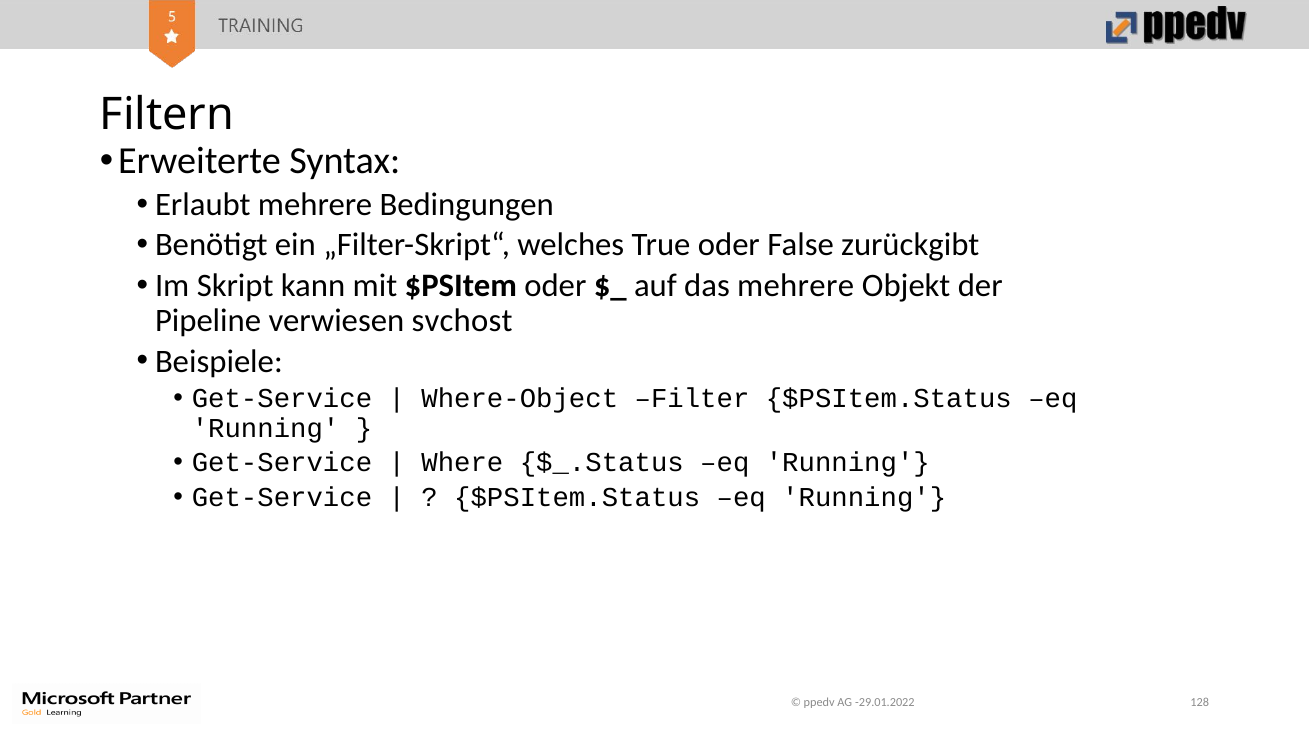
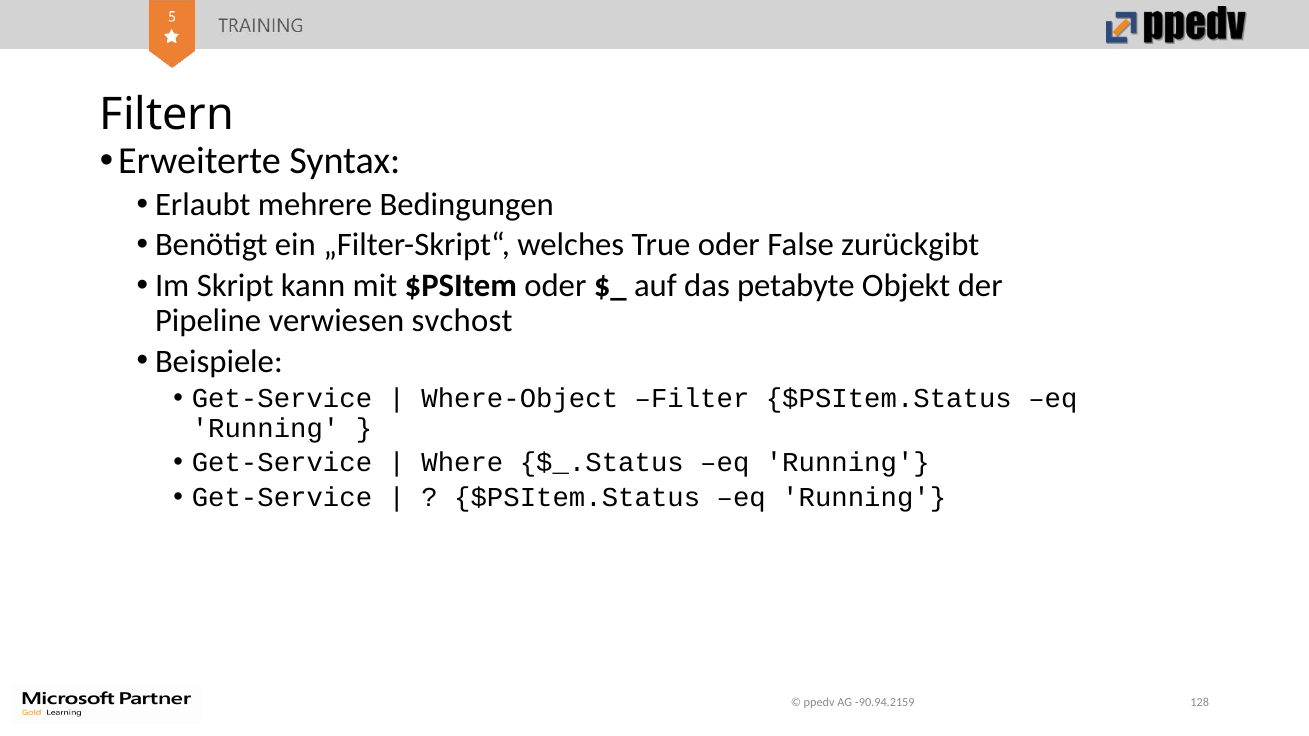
das mehrere: mehrere -> petabyte (796, 286)
-29.01.2022: -29.01.2022 -> -90.94.2159 (885, 703)
